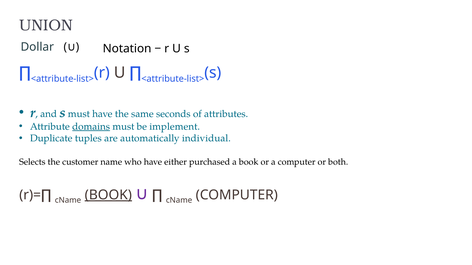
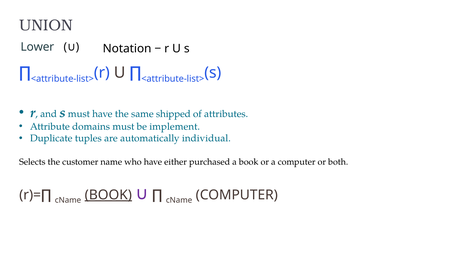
Dollar: Dollar -> Lower (37, 47)
seconds: seconds -> shipped (173, 114)
domains underline: present -> none (91, 127)
